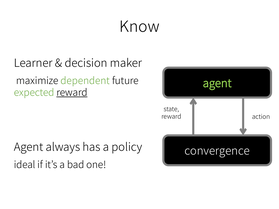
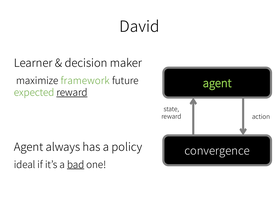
Know: Know -> David (139, 27)
dependent: dependent -> framework (85, 81)
bad underline: none -> present (76, 165)
